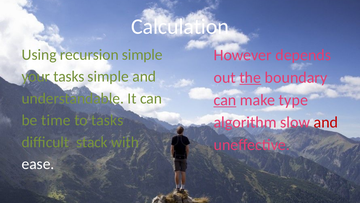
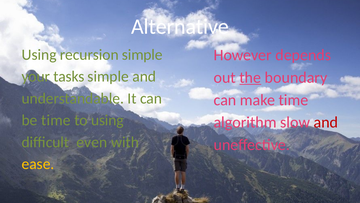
Calculation: Calculation -> Alternative (180, 27)
can underline: present -> none (225, 100)
make type: type -> time (293, 100)
to tasks: tasks -> using (107, 120)
stack: stack -> even (92, 142)
ease colour: white -> yellow (38, 164)
